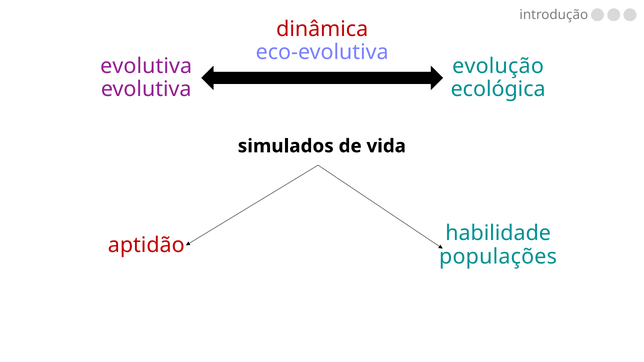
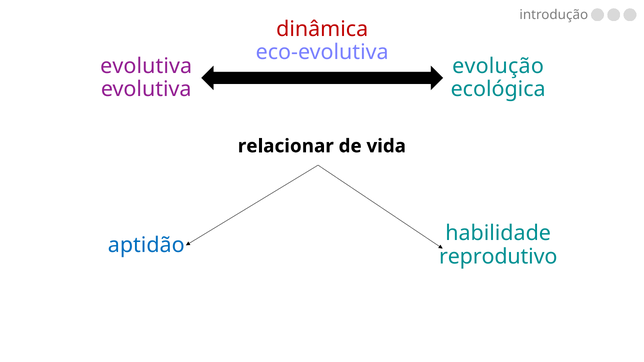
simulados: simulados -> relacionar (286, 146)
aptidão colour: red -> blue (146, 245)
populações: populações -> reprodutivo (498, 257)
